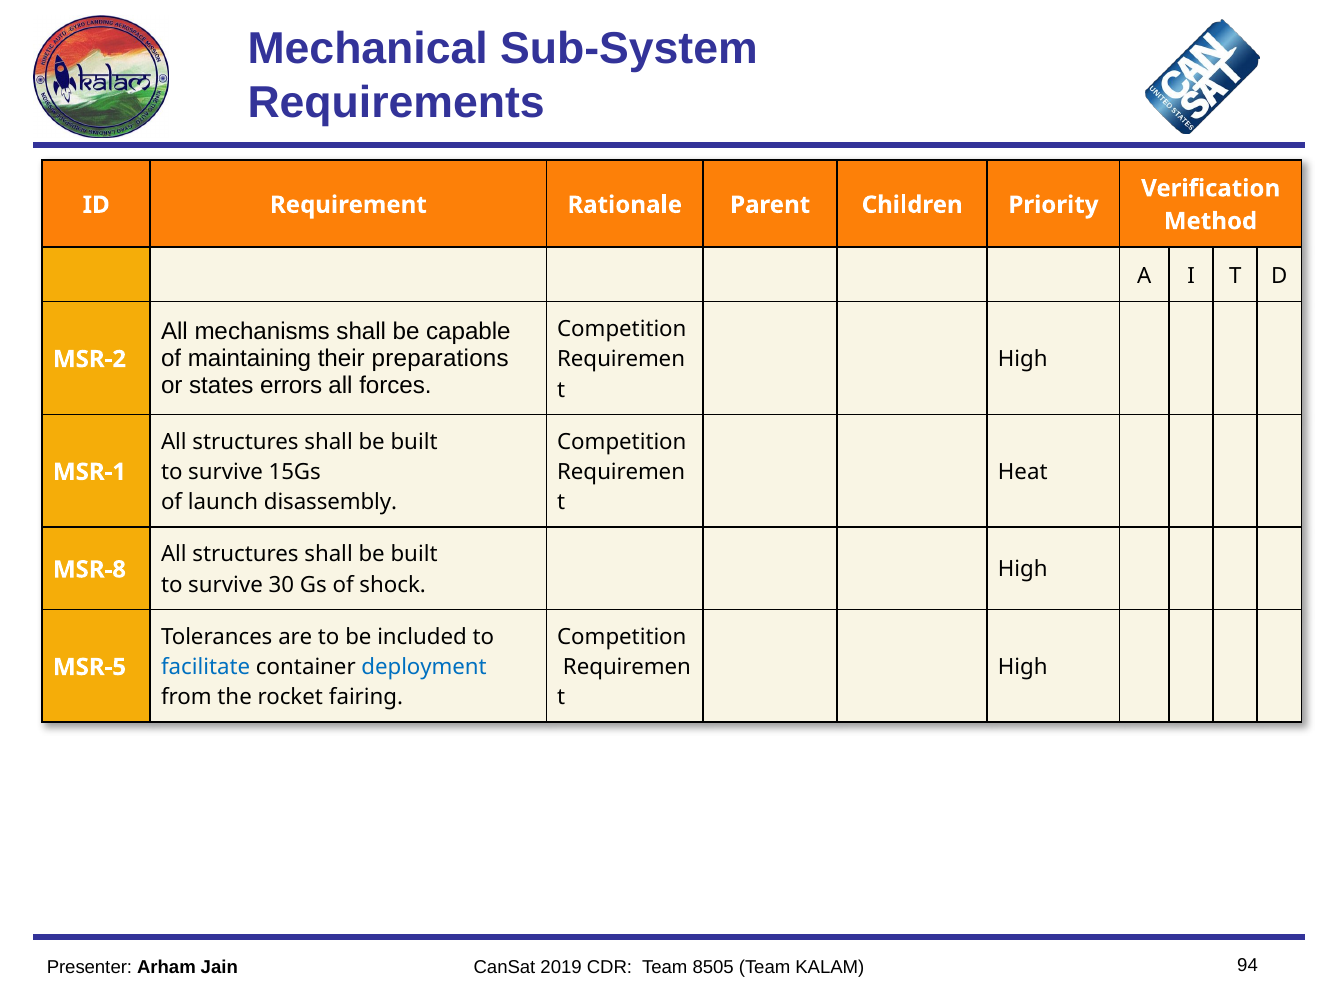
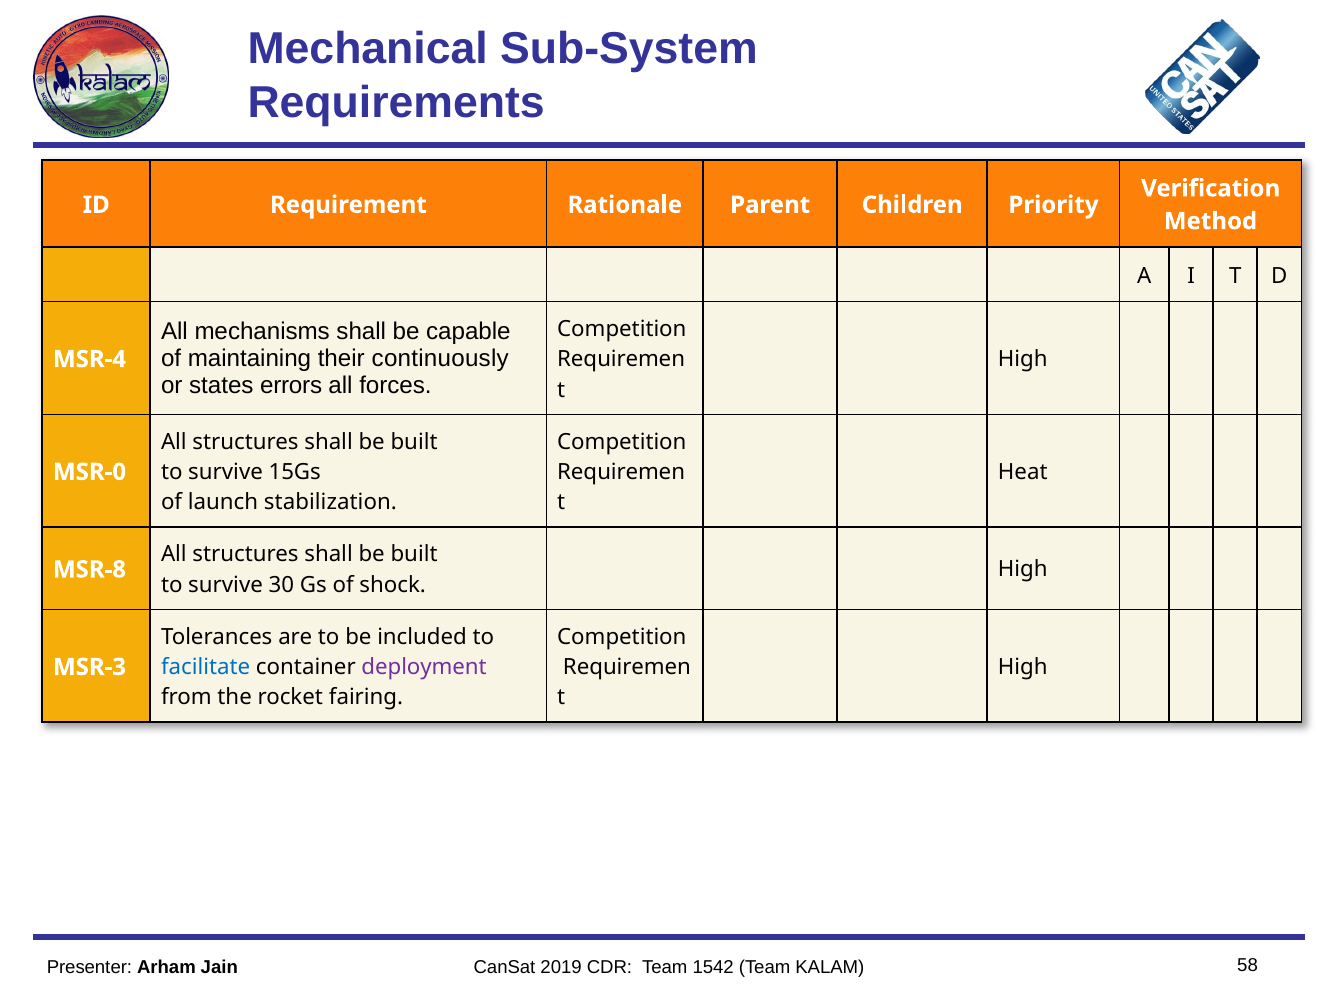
preparations: preparations -> continuously (440, 358)
MSR-2: MSR-2 -> MSR-4 (90, 359)
MSR-1: MSR-1 -> MSR-0 (90, 472)
disassembly: disassembly -> stabilization (330, 502)
deployment colour: blue -> purple (424, 667)
MSR-5: MSR-5 -> MSR-3 (90, 667)
8505: 8505 -> 1542 (713, 967)
94: 94 -> 58 (1248, 965)
